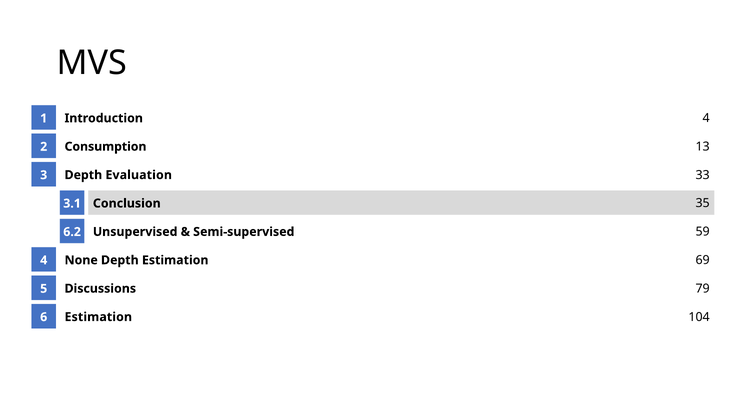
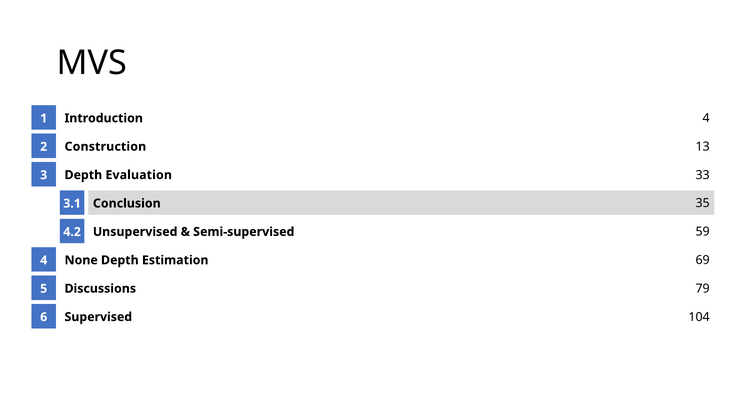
Consumption: Consumption -> Construction (105, 146)
6.2: 6.2 -> 4.2 (72, 232)
Estimation: Estimation -> Supervised (98, 317)
